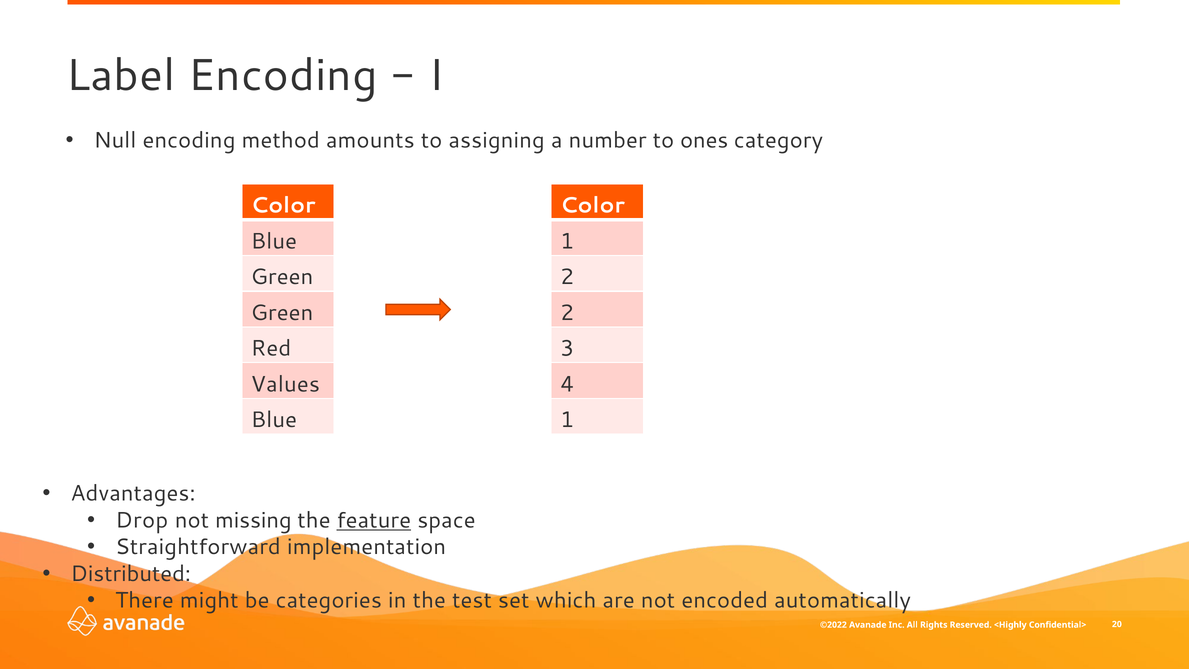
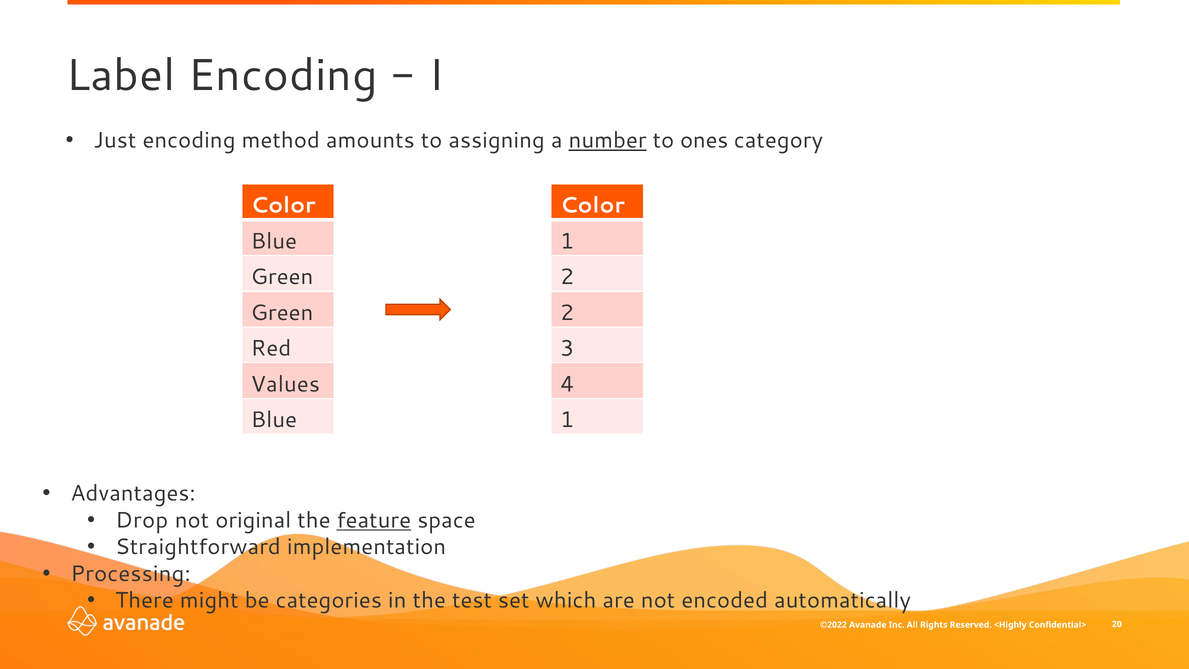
Null: Null -> Just (115, 141)
number underline: none -> present (608, 141)
missing: missing -> original (253, 520)
Distributed: Distributed -> Processing (131, 574)
